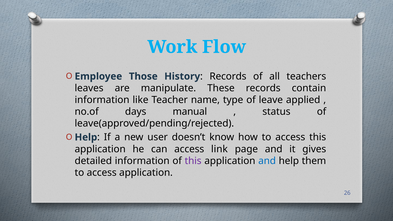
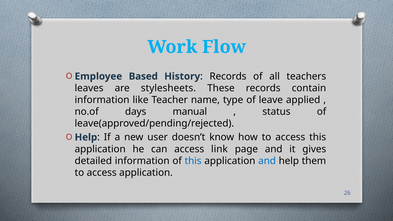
Those: Those -> Based (143, 76)
manipulate: manipulate -> stylesheets (168, 88)
this colour: purple -> blue (193, 161)
